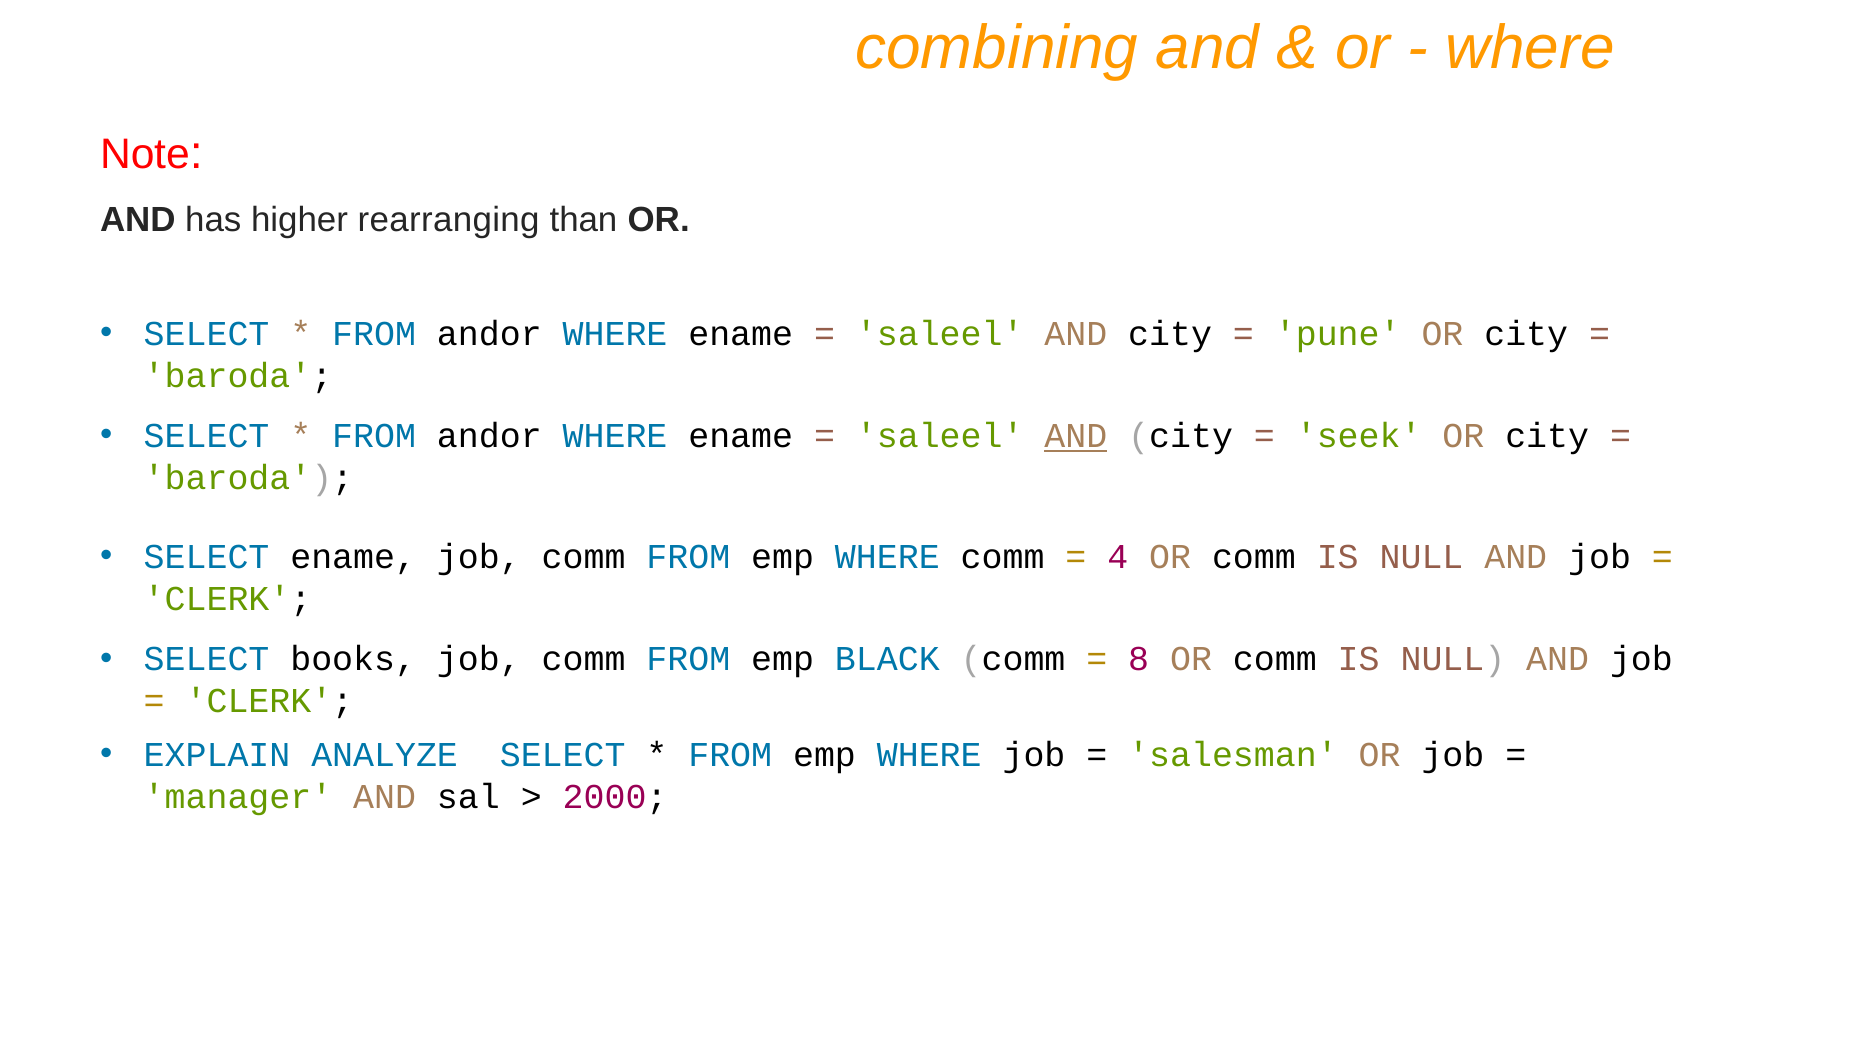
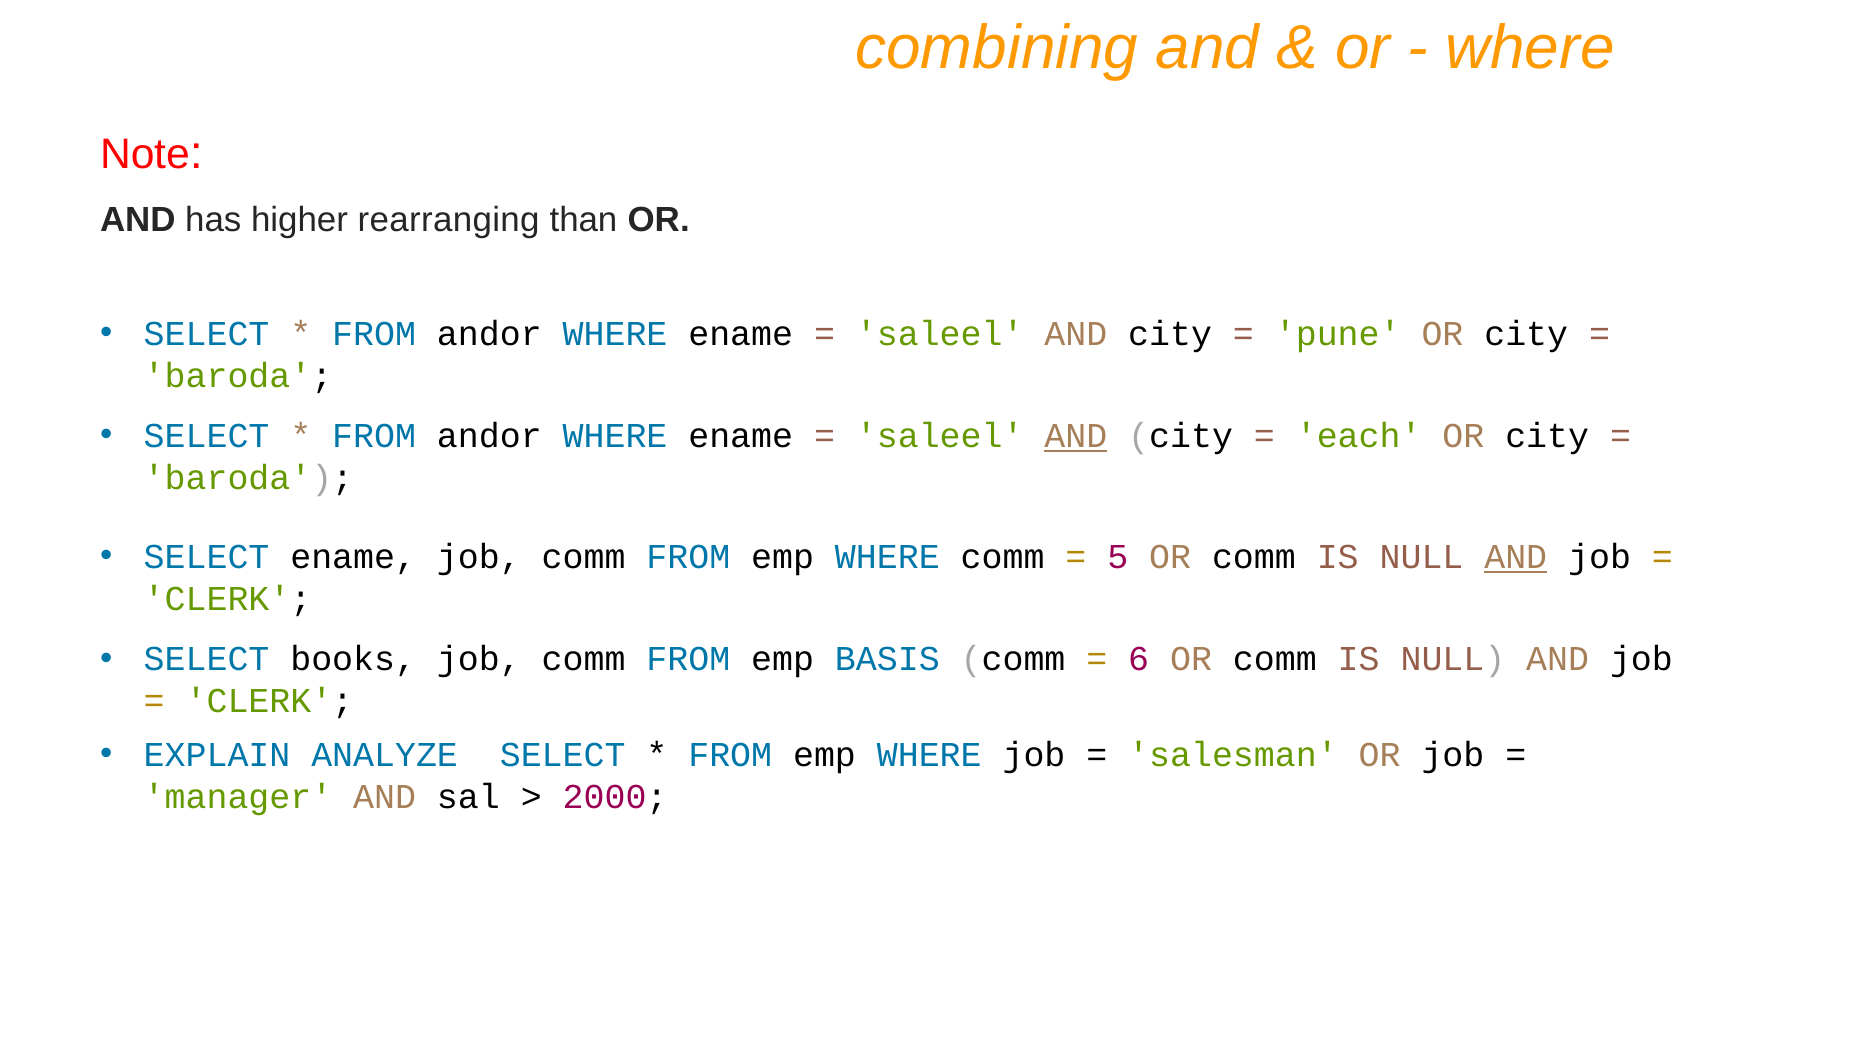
seek: seek -> each (1359, 436)
4: 4 -> 5 (1118, 557)
AND underline: none -> present (1516, 557)
BLACK: BLACK -> BASIS (887, 660)
8: 8 -> 6 (1139, 660)
